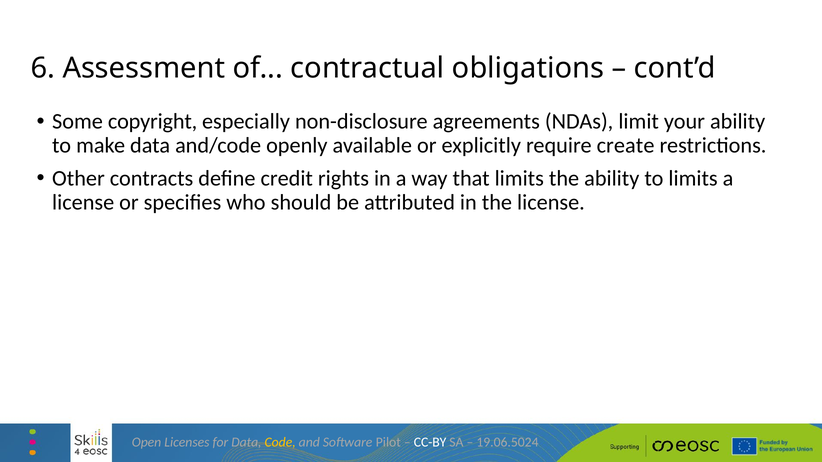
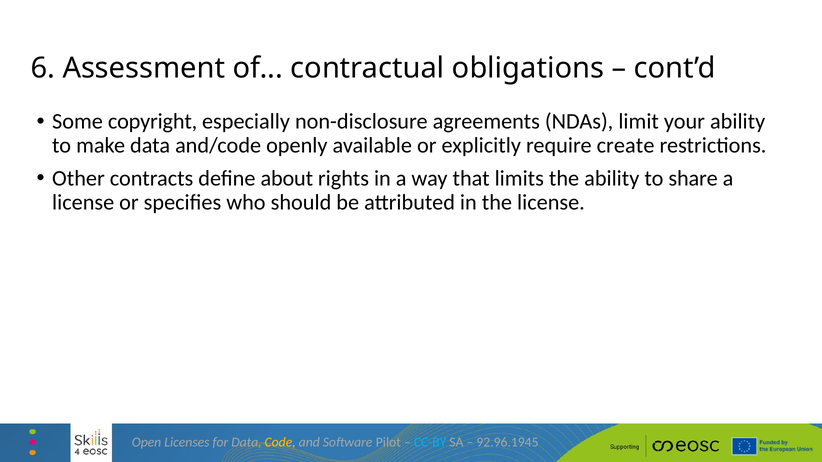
credit: credit -> about (287, 178)
to limits: limits -> share (693, 178)
CC-BY colour: white -> light blue (430, 442)
19.06.5024: 19.06.5024 -> 92.96.1945 (507, 442)
